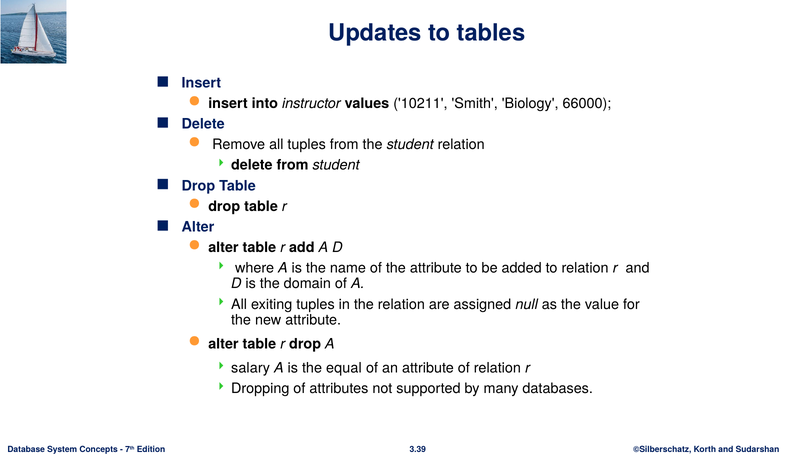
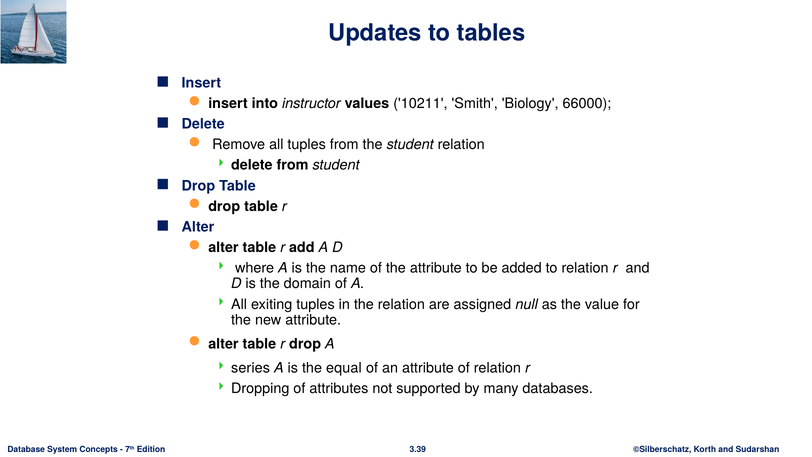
salary: salary -> series (251, 368)
